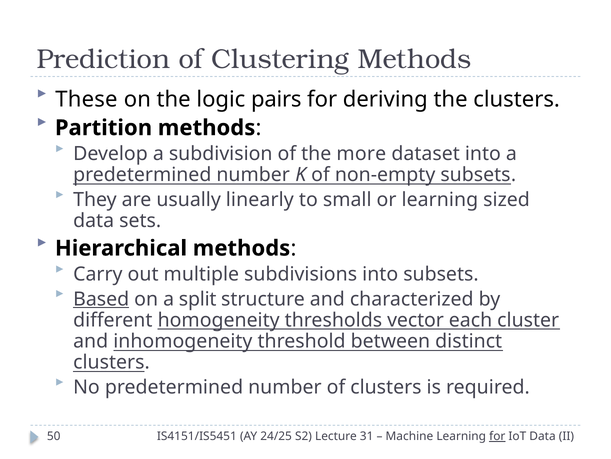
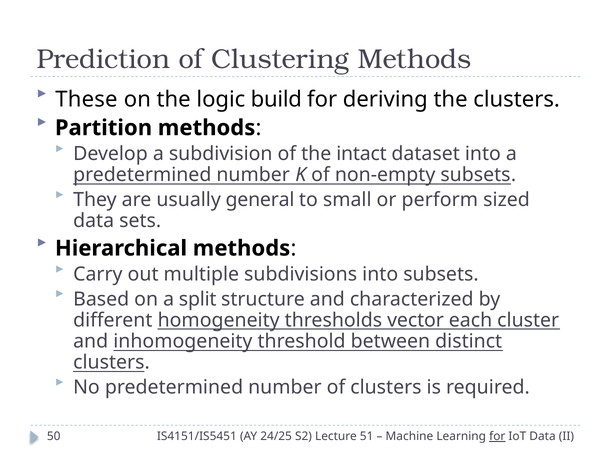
pairs: pairs -> build (276, 99)
more: more -> intact (362, 154)
linearly: linearly -> general (260, 199)
or learning: learning -> perform (440, 199)
Based underline: present -> none (101, 299)
31: 31 -> 51 (367, 436)
